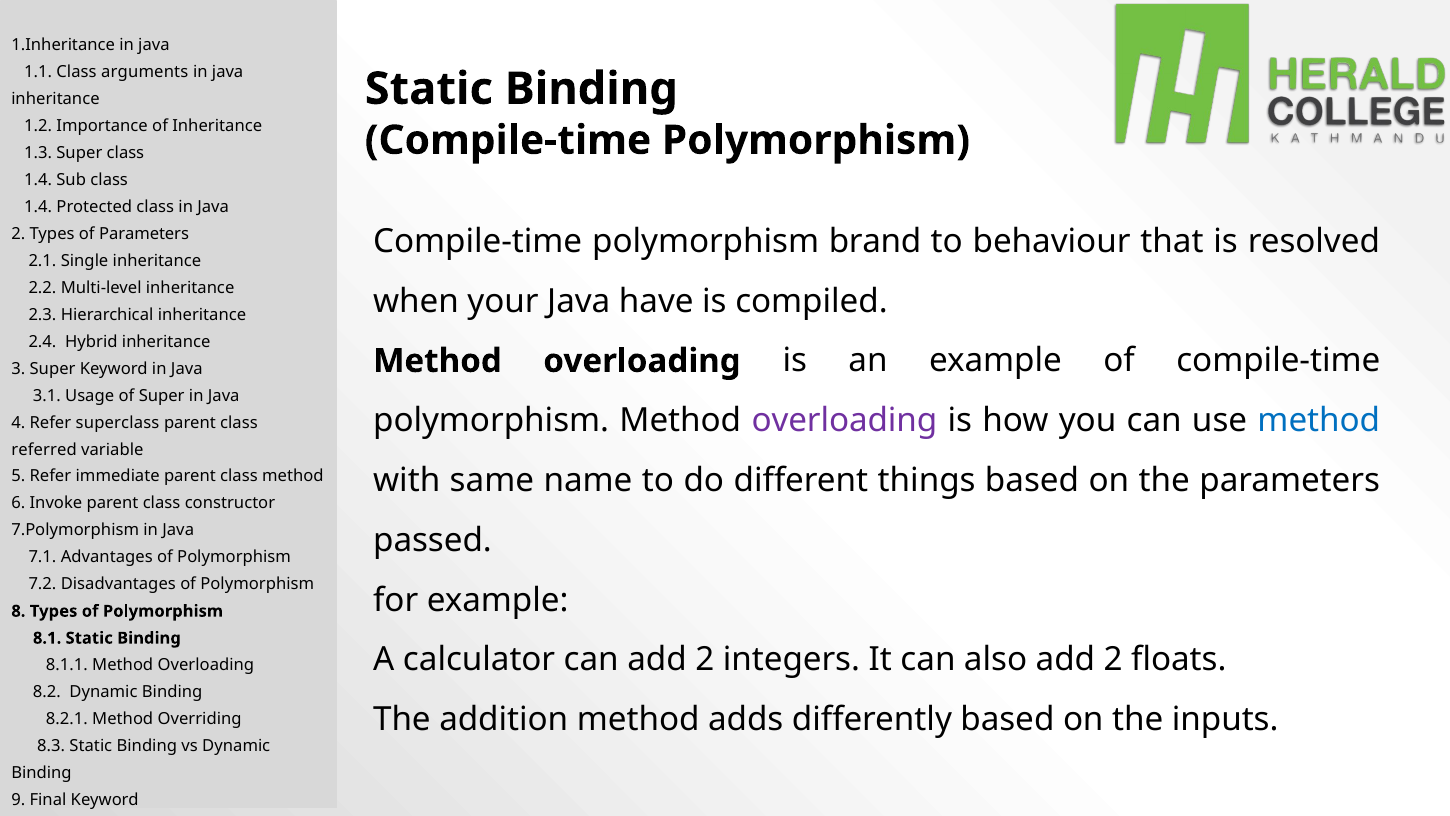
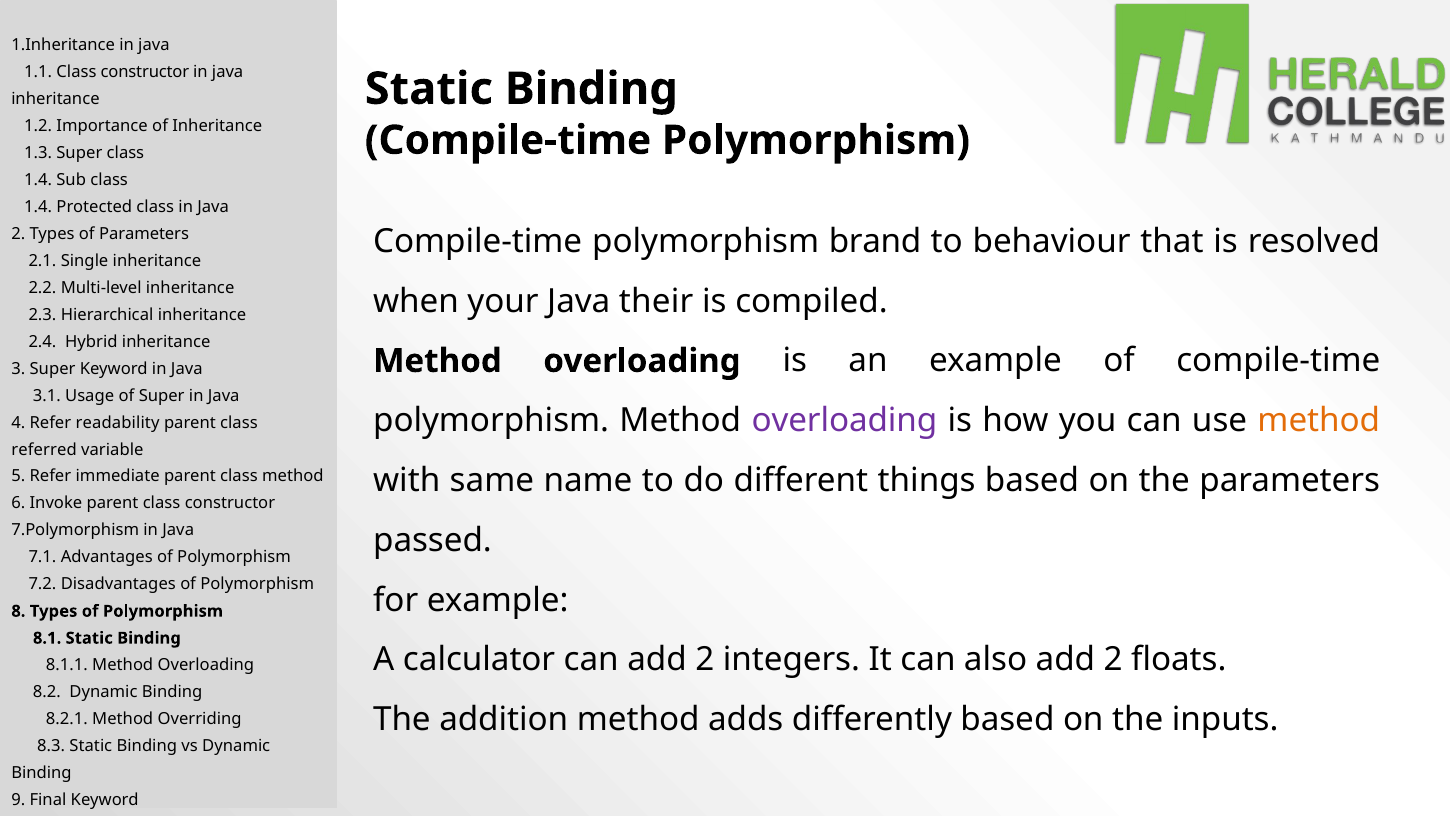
1.1 Class arguments: arguments -> constructor (145, 72)
have: have -> their (656, 301)
method colour: blue -> orange (1319, 421)
superclass: superclass -> readability (118, 422)
